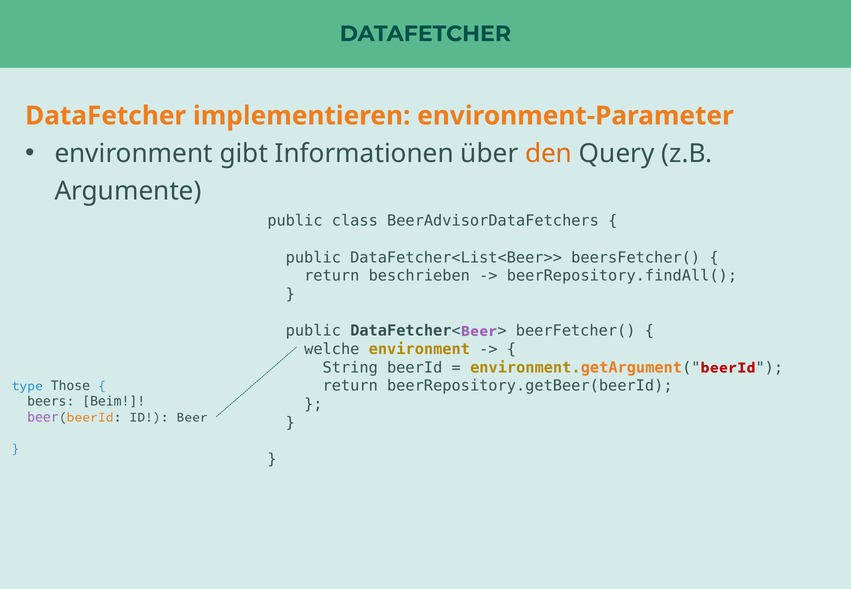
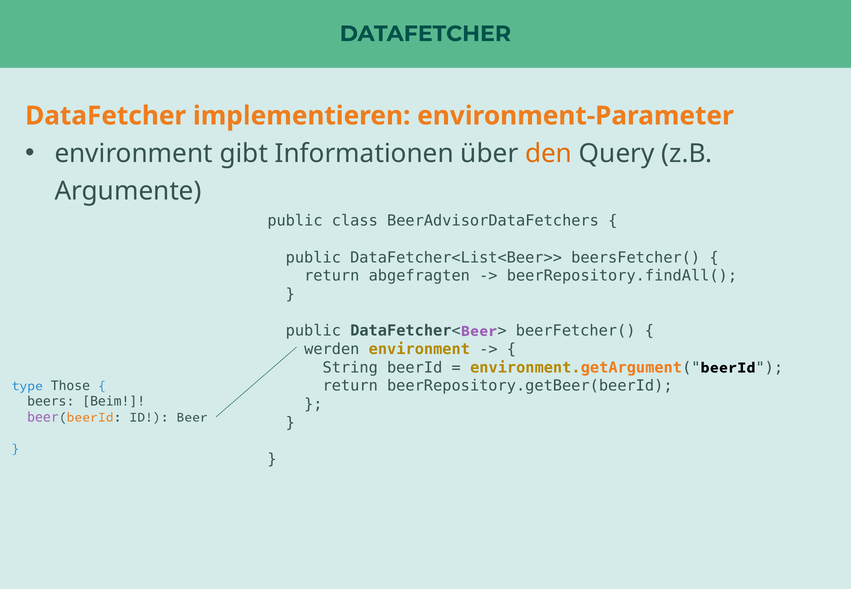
beschrieben: beschrieben -> abgefragten (419, 276)
welche: welche -> werden (332, 349)
beerId colour: red -> black (728, 368)
